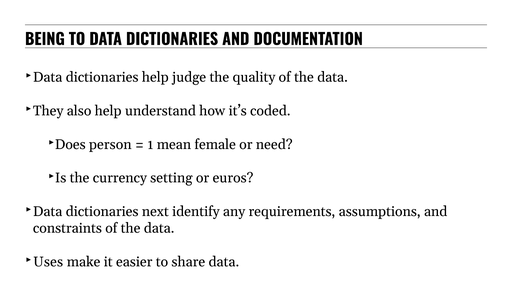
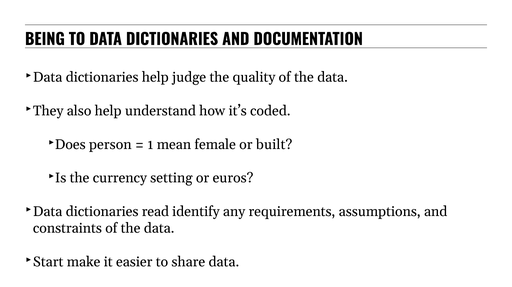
need: need -> built (274, 145)
next: next -> read (155, 212)
Uses: Uses -> Start (48, 262)
